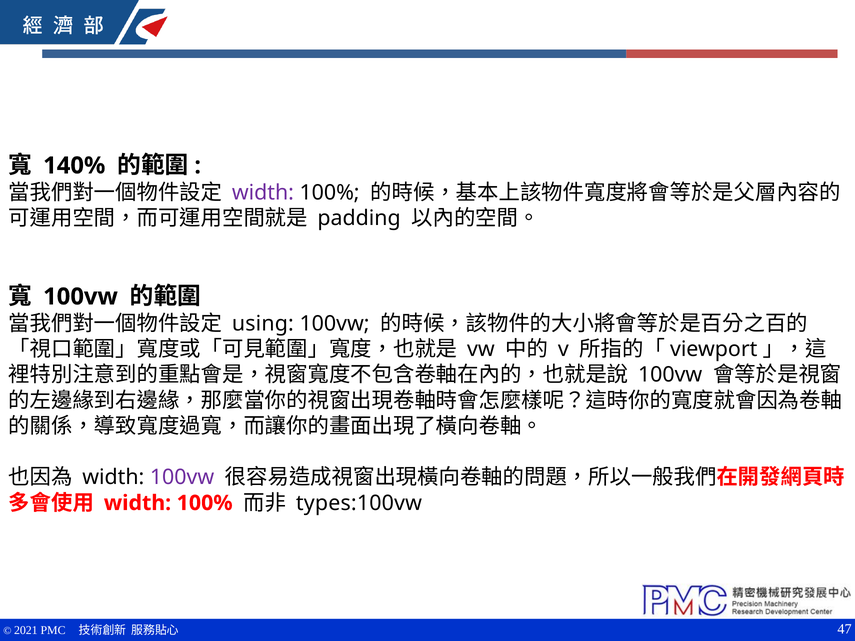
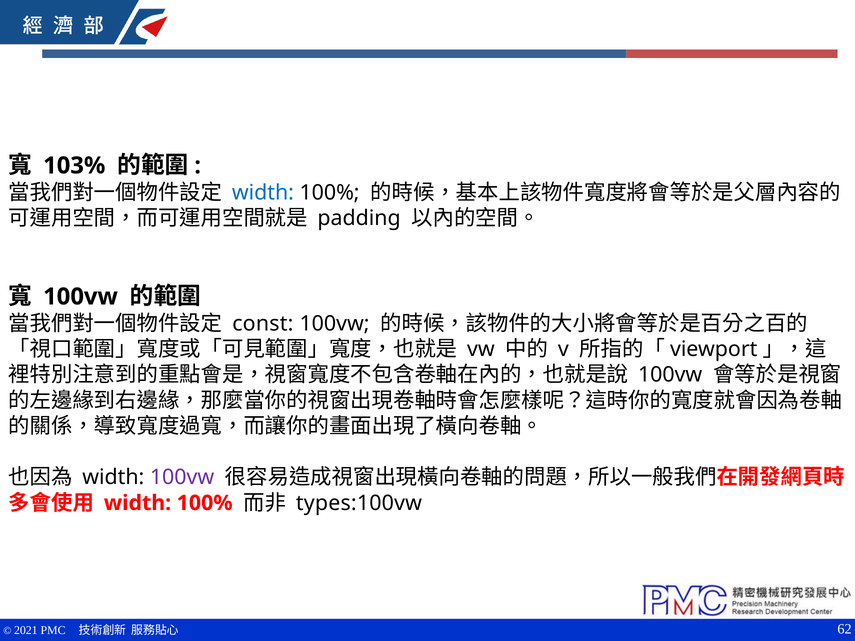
140%: 140% -> 103% (74, 166)
width colour: purple -> blue (263, 193)
using: using -> const (263, 324)
47: 47 -> 62 (845, 629)
